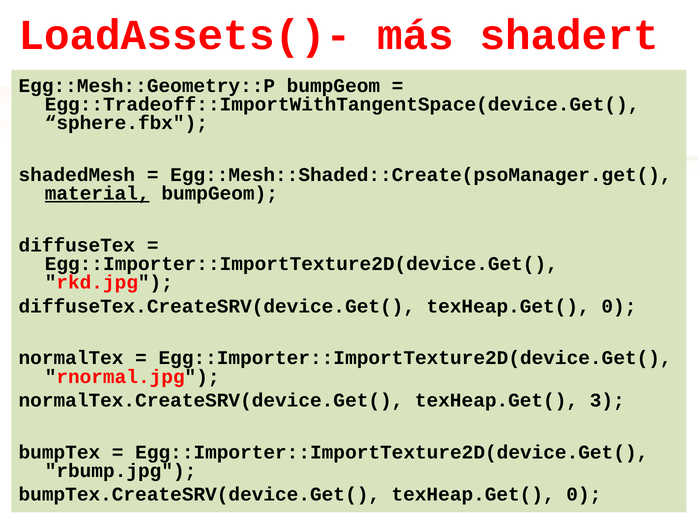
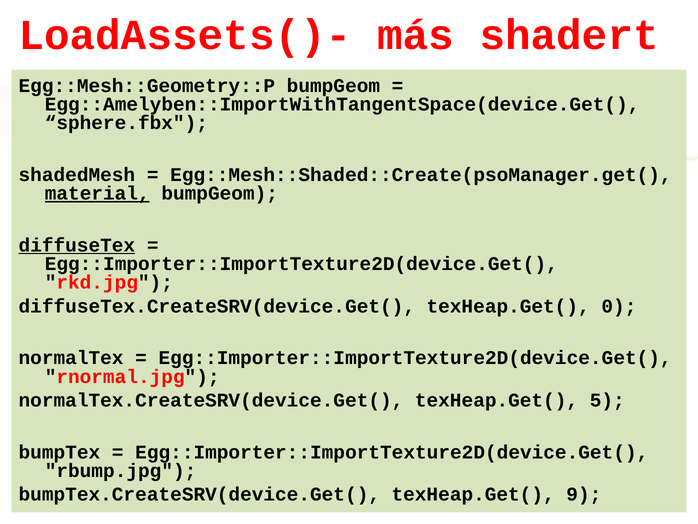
Egg::Tradeoff::ImportWithTangentSpace(device.Get(: Egg::Tradeoff::ImportWithTangentSpace(device.Get( -> Egg::Amelyben::ImportWithTangentSpace(device.Get( (342, 104)
diffuseTex underline: none -> present (77, 245)
3: 3 -> 5 (607, 400)
bumpTex.CreateSRV(device.Get( texHeap.Get( 0: 0 -> 9 (584, 494)
